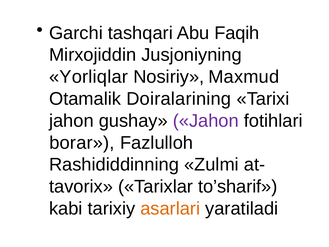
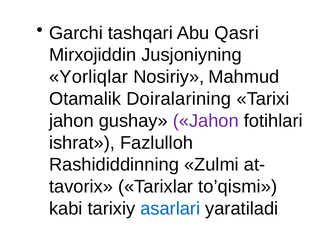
Faqih: Faqih -> Qasri (237, 33)
Maxmud: Maxmud -> Mahmud (244, 77)
borar: borar -> ishrat (82, 143)
to’sharif: to’sharif -> to’qismi (238, 186)
asarlari colour: orange -> blue (170, 208)
